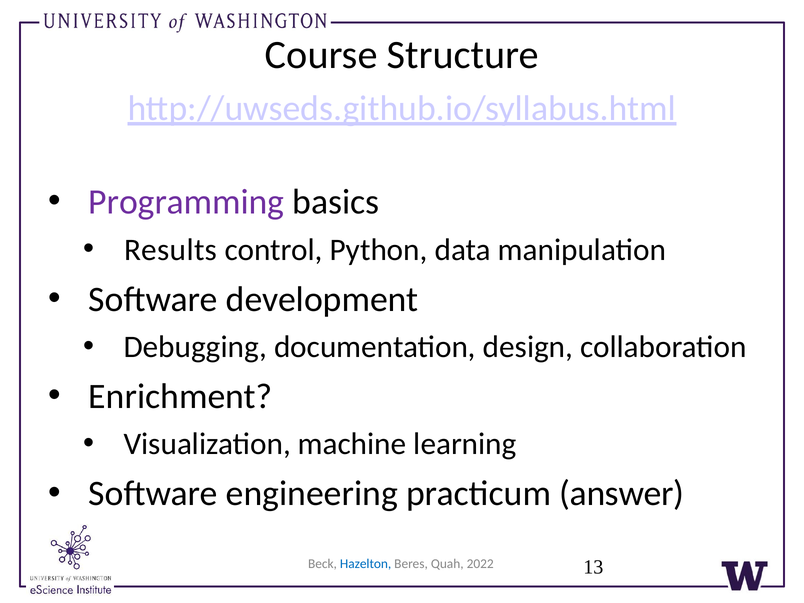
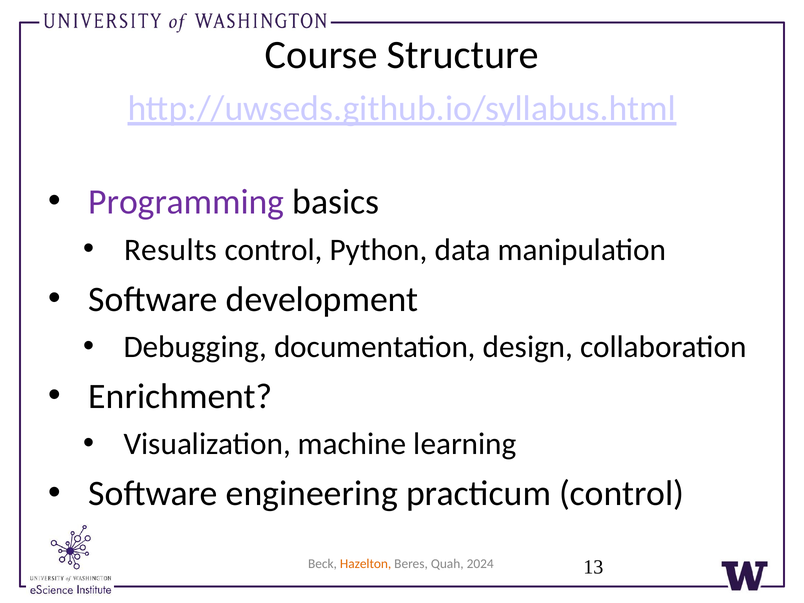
practicum answer: answer -> control (622, 494)
Hazelton colour: blue -> orange (366, 564)
2022: 2022 -> 2024 (480, 564)
